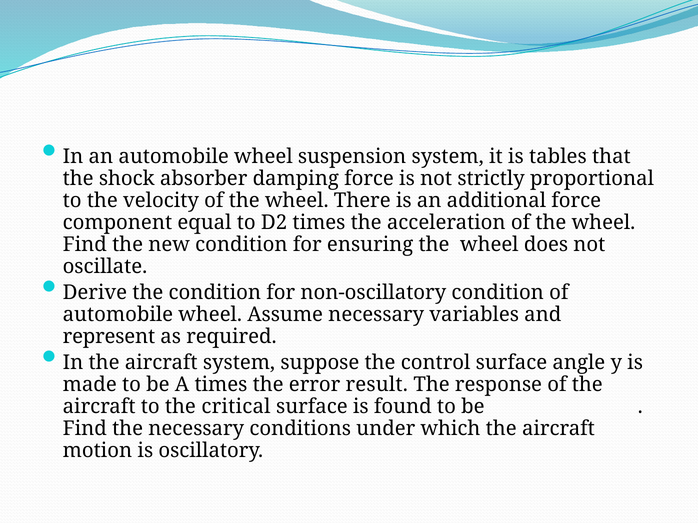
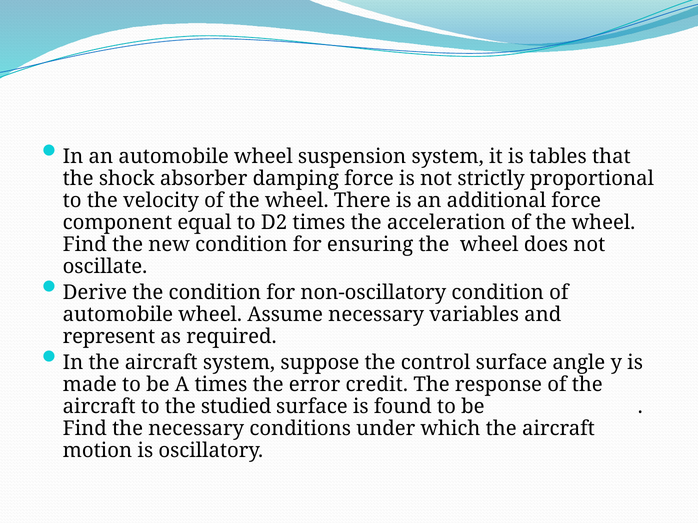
result: result -> credit (377, 385)
critical: critical -> studied (236, 407)
